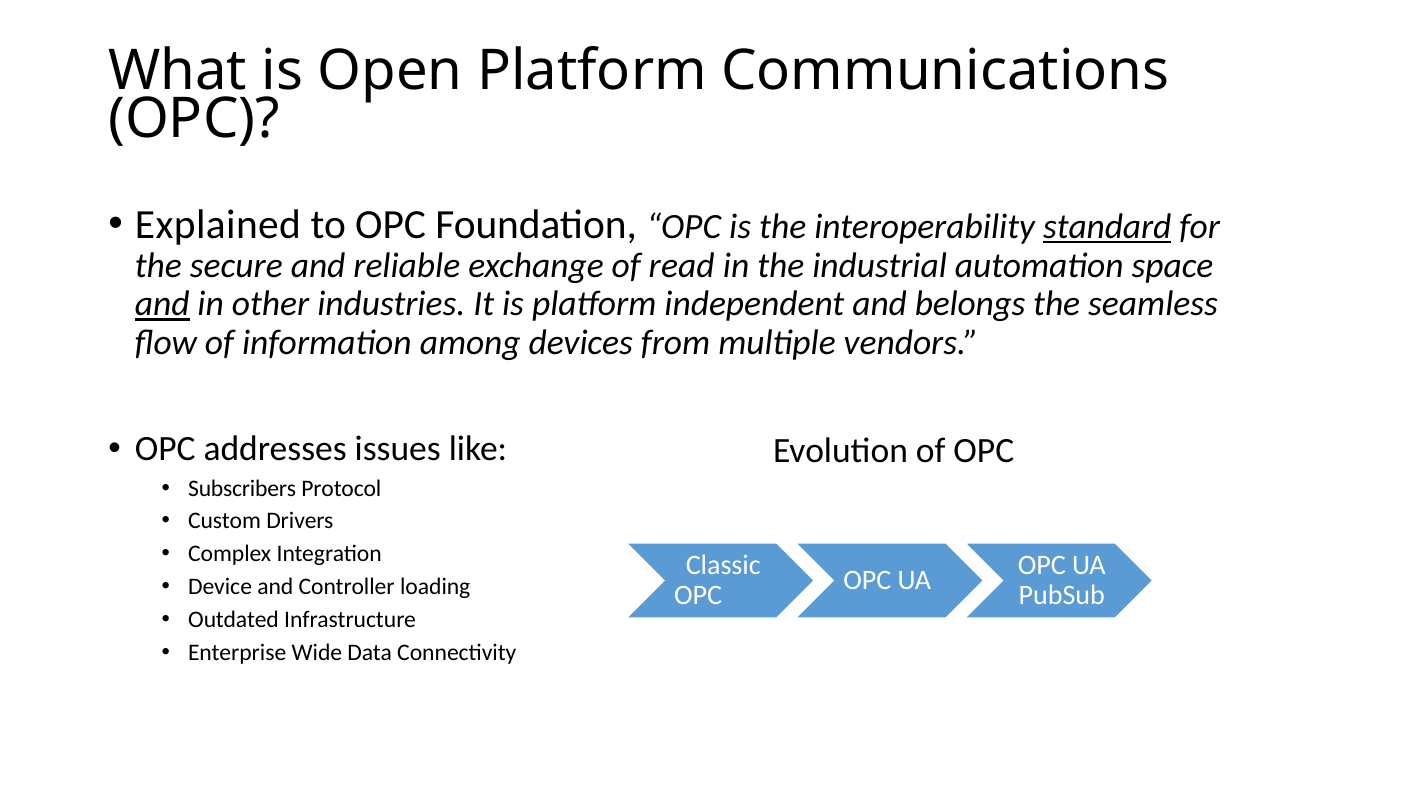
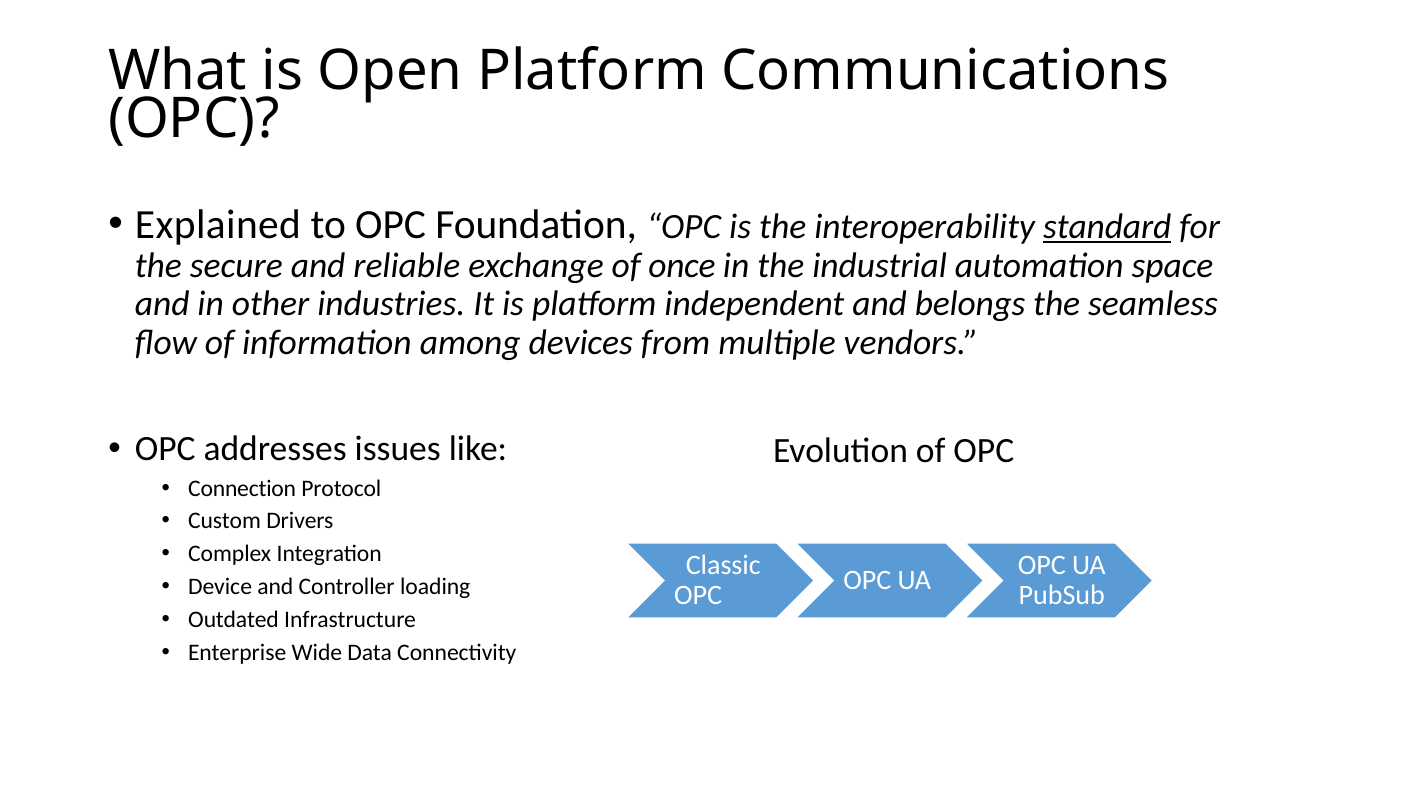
read: read -> once (682, 266)
and underline: present -> none (162, 304)
Subscribers: Subscribers -> Connection (242, 488)
